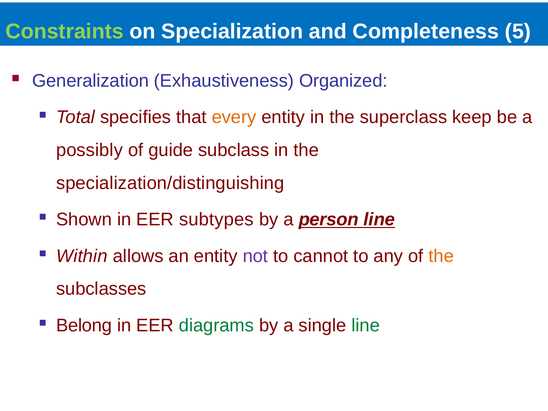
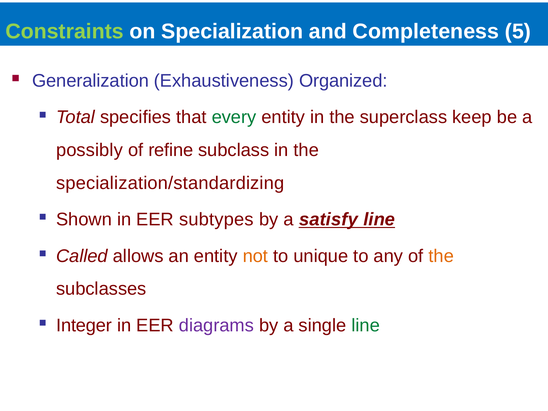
every colour: orange -> green (234, 117)
guide: guide -> refine (171, 150)
specialization/distinguishing: specialization/distinguishing -> specialization/standardizing (170, 183)
person: person -> satisfy (328, 220)
Within: Within -> Called (82, 256)
not colour: purple -> orange (255, 256)
cannot: cannot -> unique (321, 256)
Belong: Belong -> Integer (84, 325)
diagrams colour: green -> purple (216, 325)
